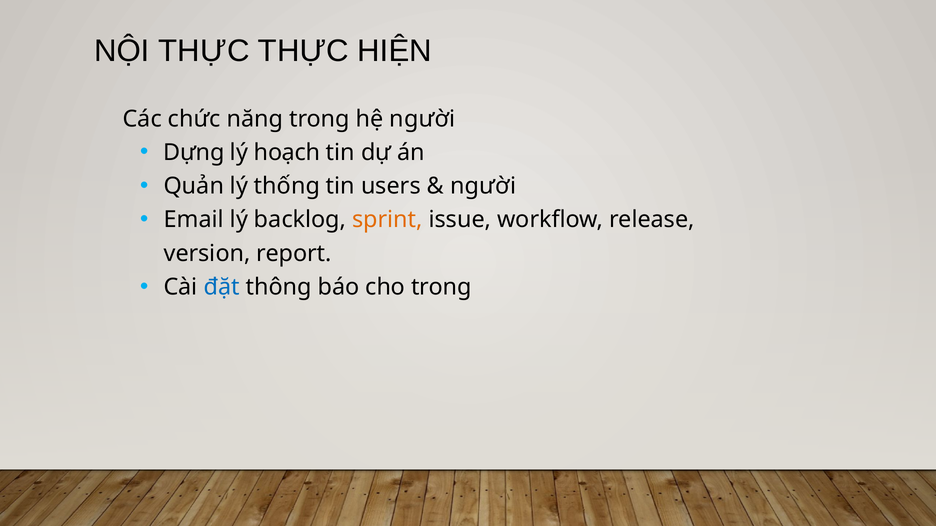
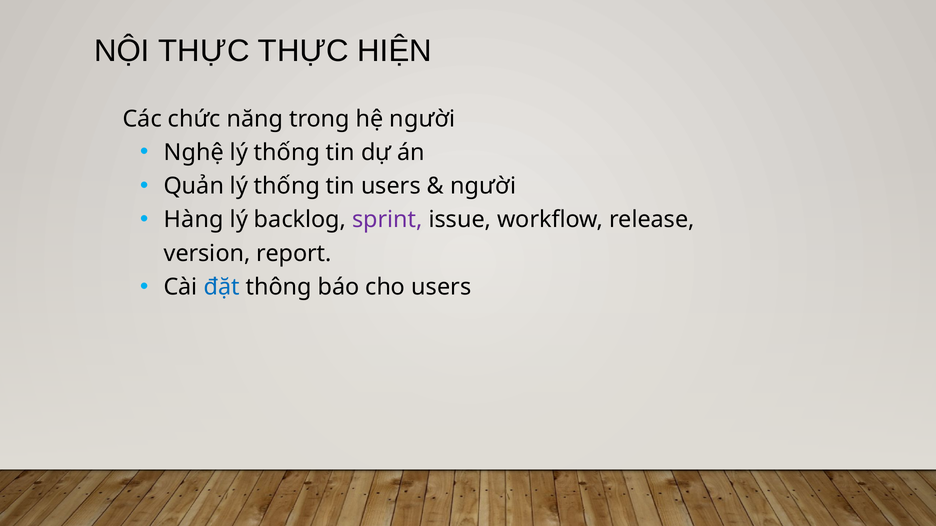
Dựng: Dựng -> Nghệ (194, 153)
hoạch: hoạch -> thống (287, 153)
Email: Email -> Hàng (194, 220)
sprint colour: orange -> purple (387, 220)
cho trong: trong -> users (441, 287)
